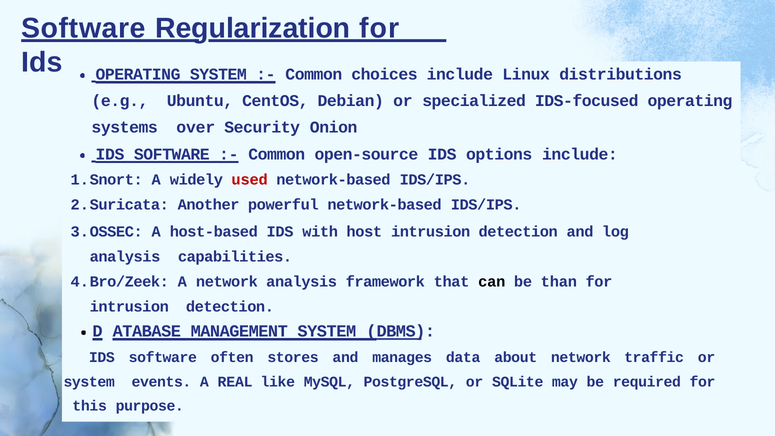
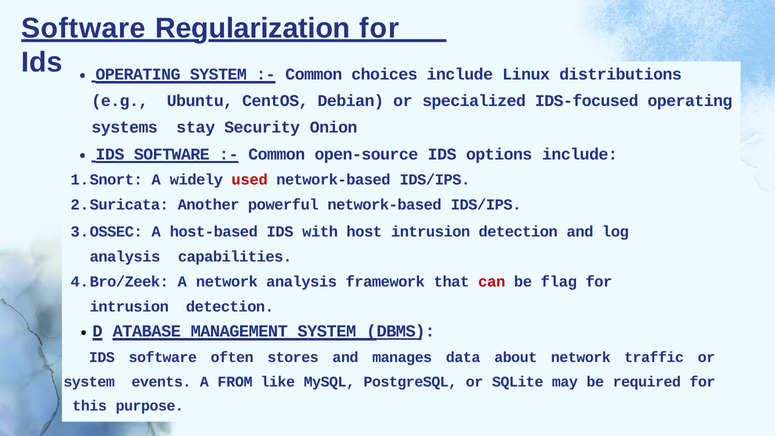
over: over -> stay (196, 127)
can colour: black -> red (492, 282)
than: than -> flag (559, 282)
REAL: REAL -> FROM (235, 382)
